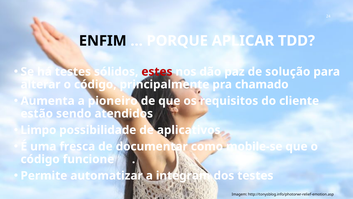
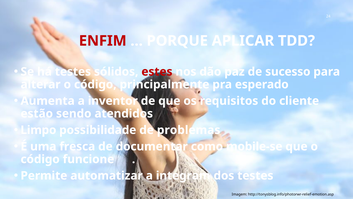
ENFIM colour: black -> red (103, 41)
solução: solução -> sucesso (288, 72)
chamado: chamado -> esperado (262, 84)
pioneiro: pioneiro -> inventor (113, 101)
aplicativos: aplicativos -> problemas (189, 130)
